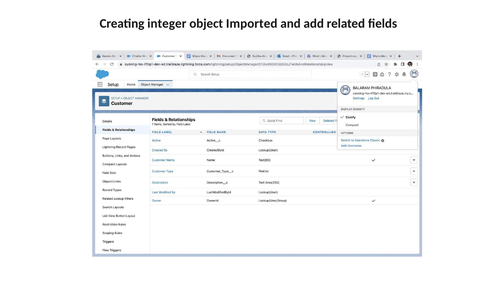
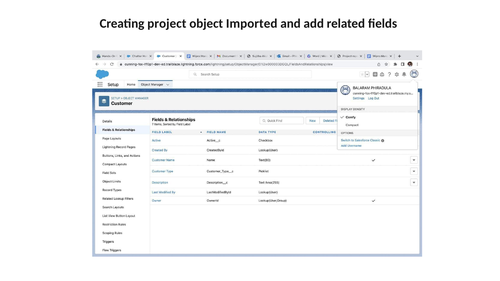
integer: integer -> project (167, 24)
